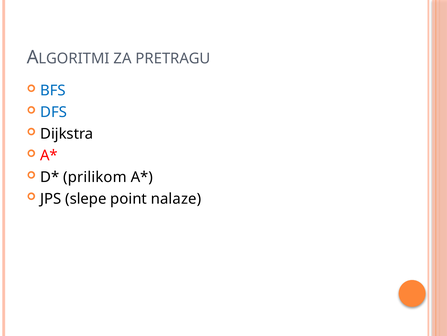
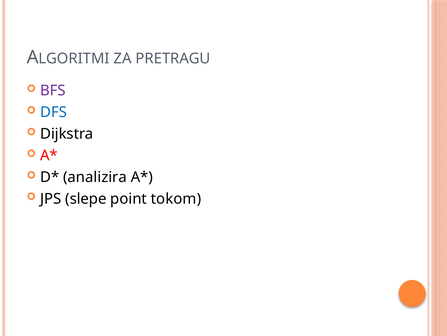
BFS colour: blue -> purple (53, 90)
prilikom: prilikom -> analizira (95, 177)
nalaze: nalaze -> tokom (176, 198)
